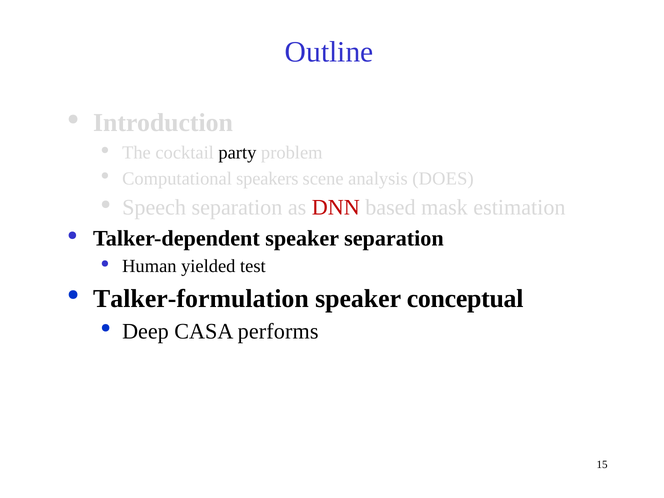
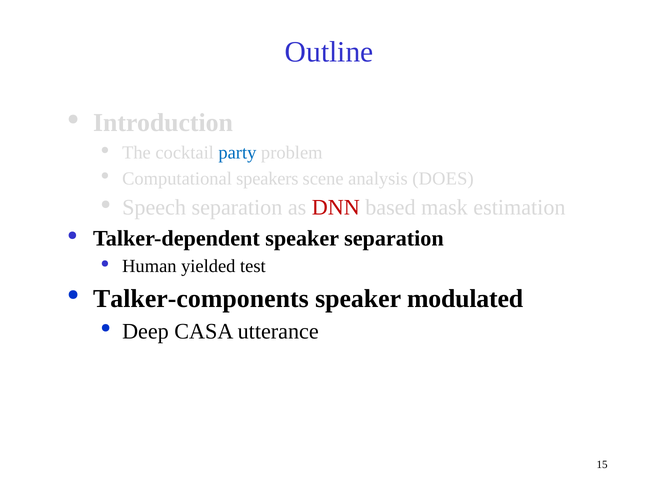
party colour: black -> blue (237, 153)
Talker-formulation: Talker-formulation -> Talker-components (201, 298)
conceptual: conceptual -> modulated (465, 298)
performs: performs -> utterance (278, 331)
